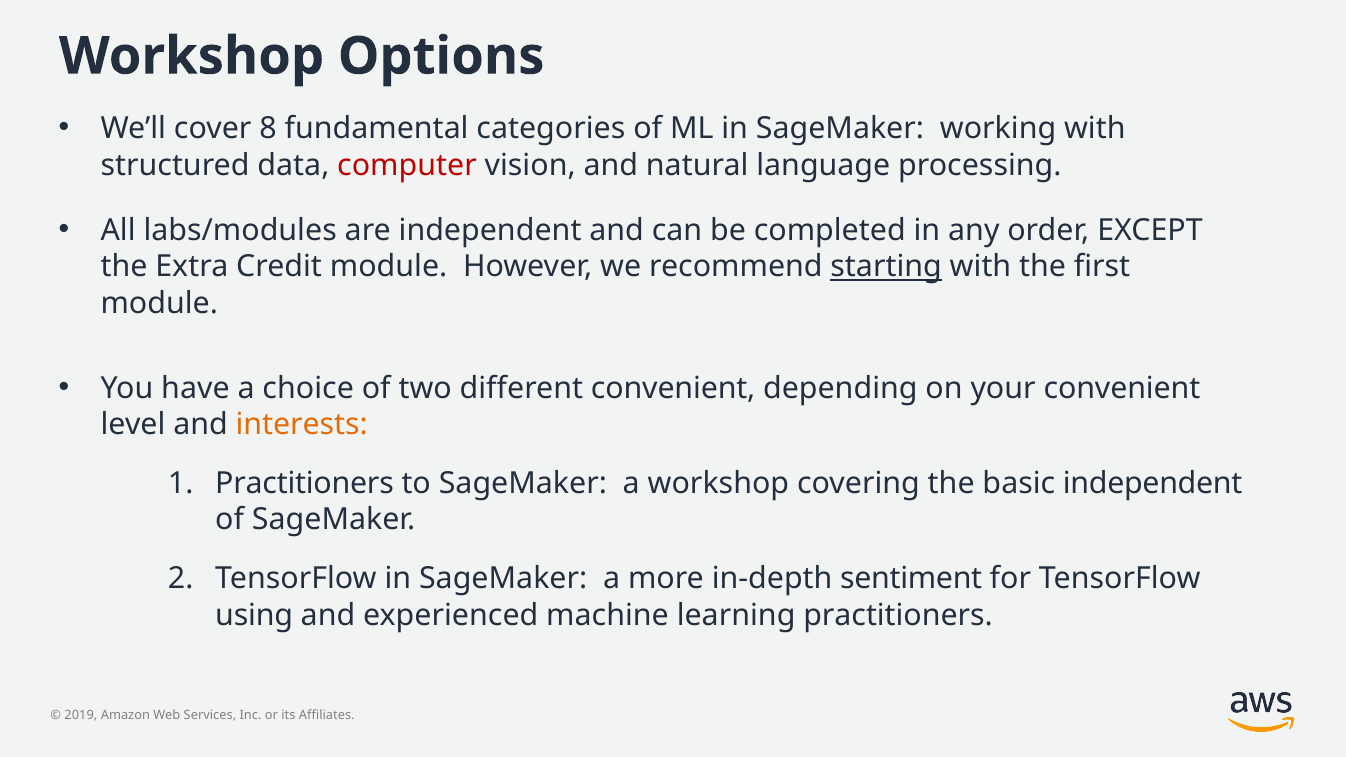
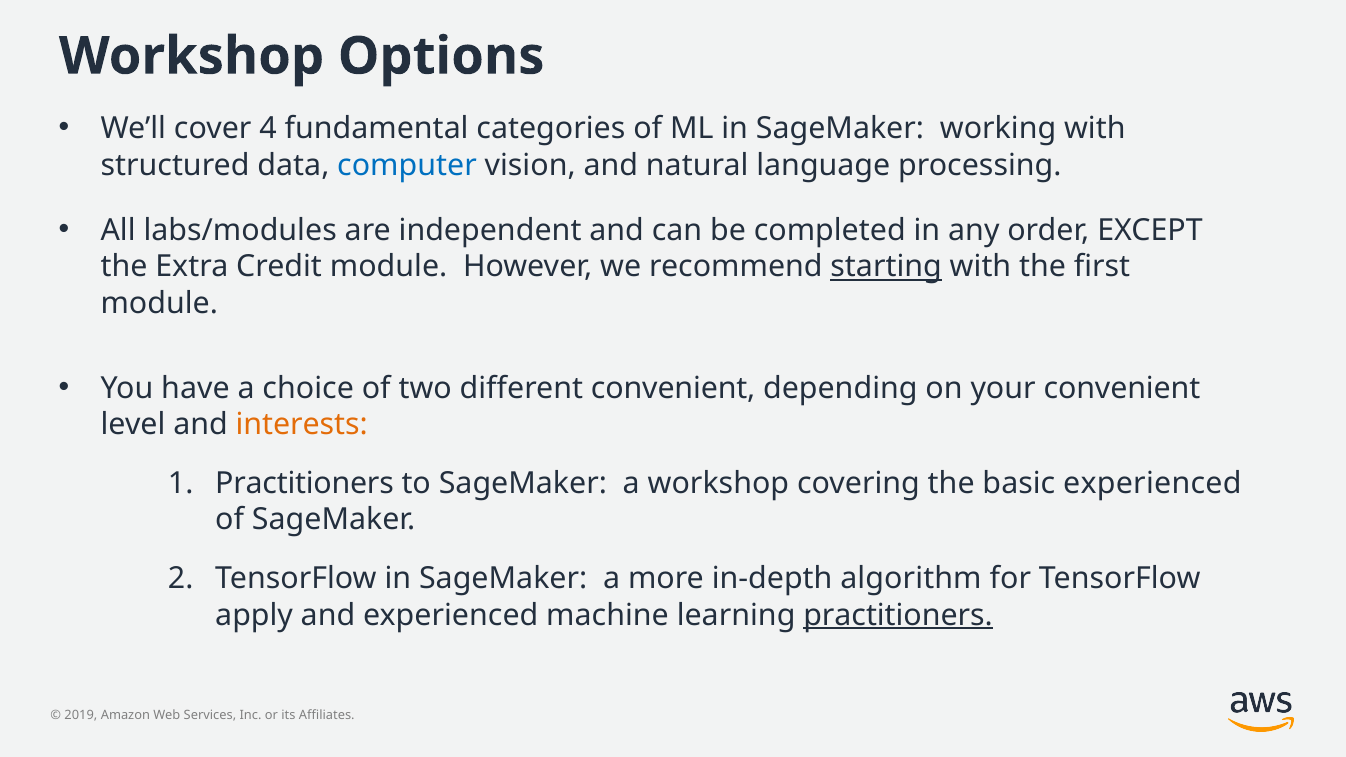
8: 8 -> 4 (268, 129)
computer colour: red -> blue (407, 165)
basic independent: independent -> experienced (1152, 484)
sentiment: sentiment -> algorithm (911, 579)
using: using -> apply (254, 615)
practitioners underline: none -> present (898, 615)
